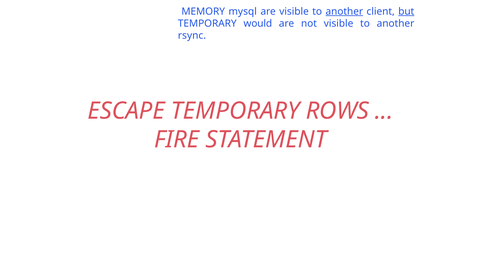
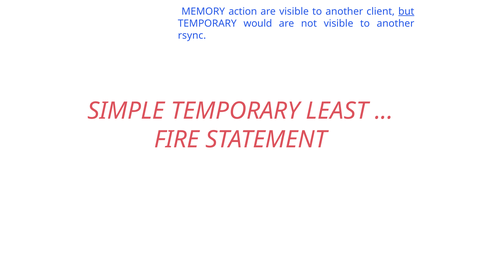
mysql: mysql -> action (243, 12)
another underline: present -> none (344, 12)
ESCAPE: ESCAPE -> SIMPLE (126, 111)
ROWS: ROWS -> LEAST (337, 111)
